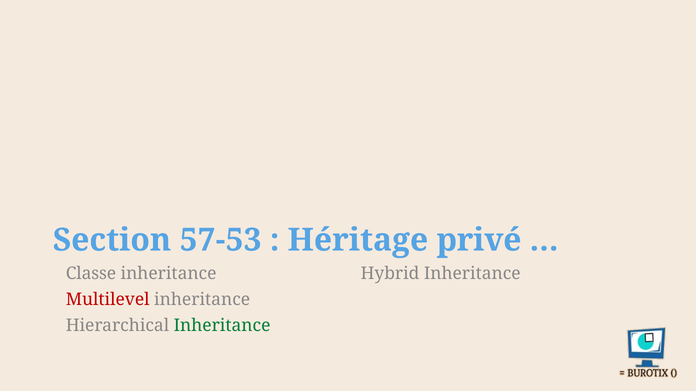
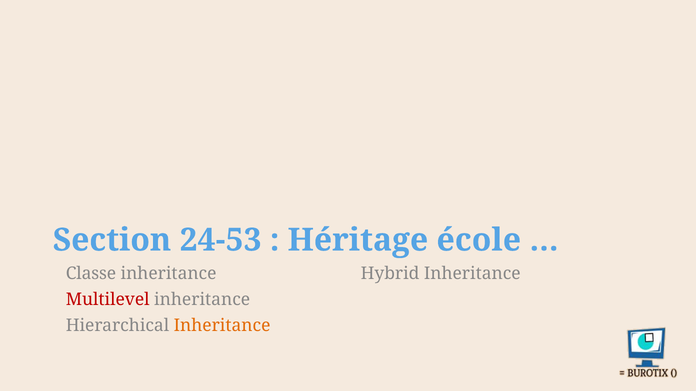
57-53: 57-53 -> 24-53 (221, 240)
privé: privé -> école (479, 240)
Inheritance colour: green -> orange (222, 326)
